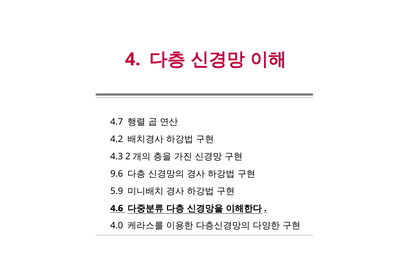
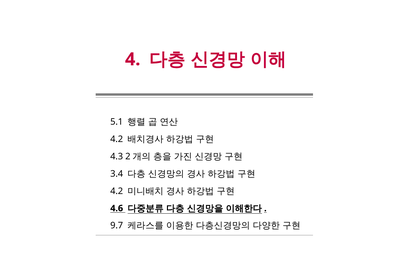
4.7: 4.7 -> 5.1 (117, 122)
9.6: 9.6 -> 3.4 (117, 174)
5.9: 5.9 -> 4.2 (117, 191)
4.0: 4.0 -> 9.7 (117, 225)
